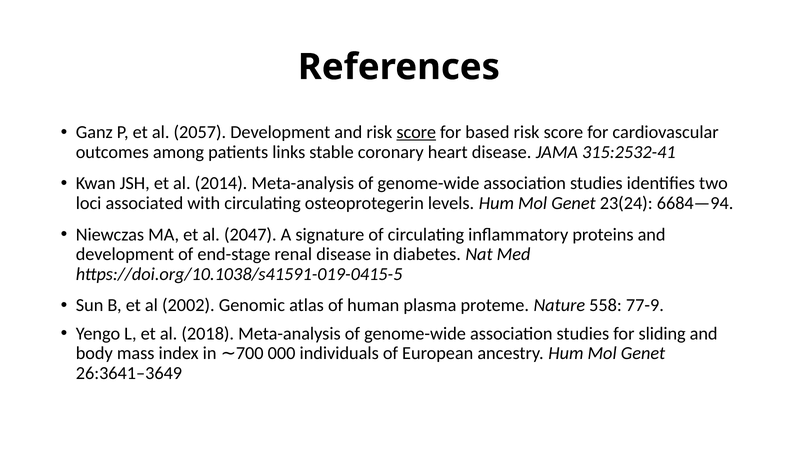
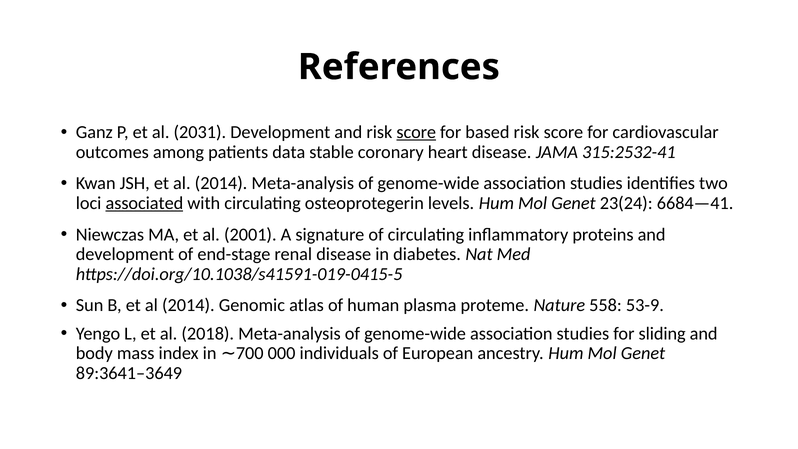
2057: 2057 -> 2031 (200, 132)
links: links -> data (289, 152)
associated underline: none -> present (144, 203)
6684—94: 6684—94 -> 6684—41 (695, 203)
2047: 2047 -> 2001 (250, 234)
B et al 2002: 2002 -> 2014 (188, 305)
77-9: 77-9 -> 53-9 (645, 305)
26:3641–3649: 26:3641–3649 -> 89:3641–3649 (129, 373)
